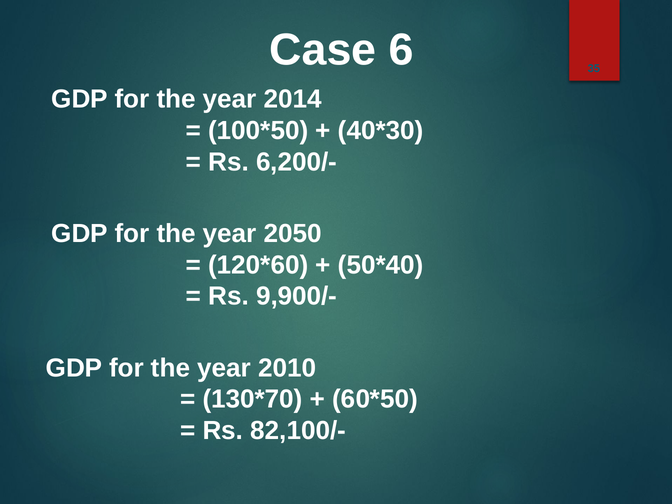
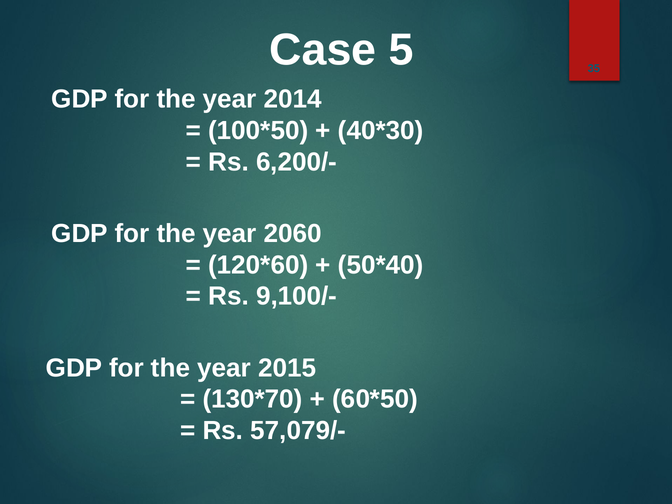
6: 6 -> 5 (401, 50)
2050: 2050 -> 2060 (293, 234)
9,900/-: 9,900/- -> 9,100/- (297, 296)
2010: 2010 -> 2015 (287, 368)
82,100/-: 82,100/- -> 57,079/- (298, 431)
